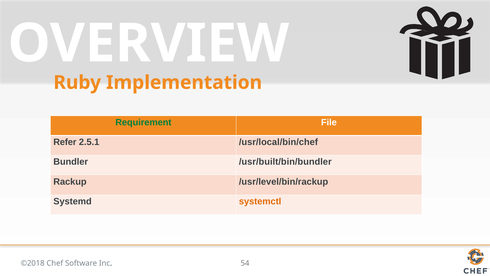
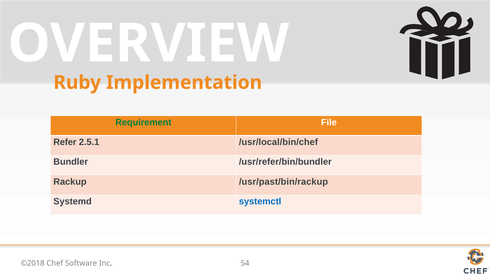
/usr/built/bin/bundler: /usr/built/bin/bundler -> /usr/refer/bin/bundler (285, 162)
/usr/level/bin/rackup: /usr/level/bin/rackup -> /usr/past/bin/rackup (283, 181)
systemctl colour: orange -> blue (260, 201)
